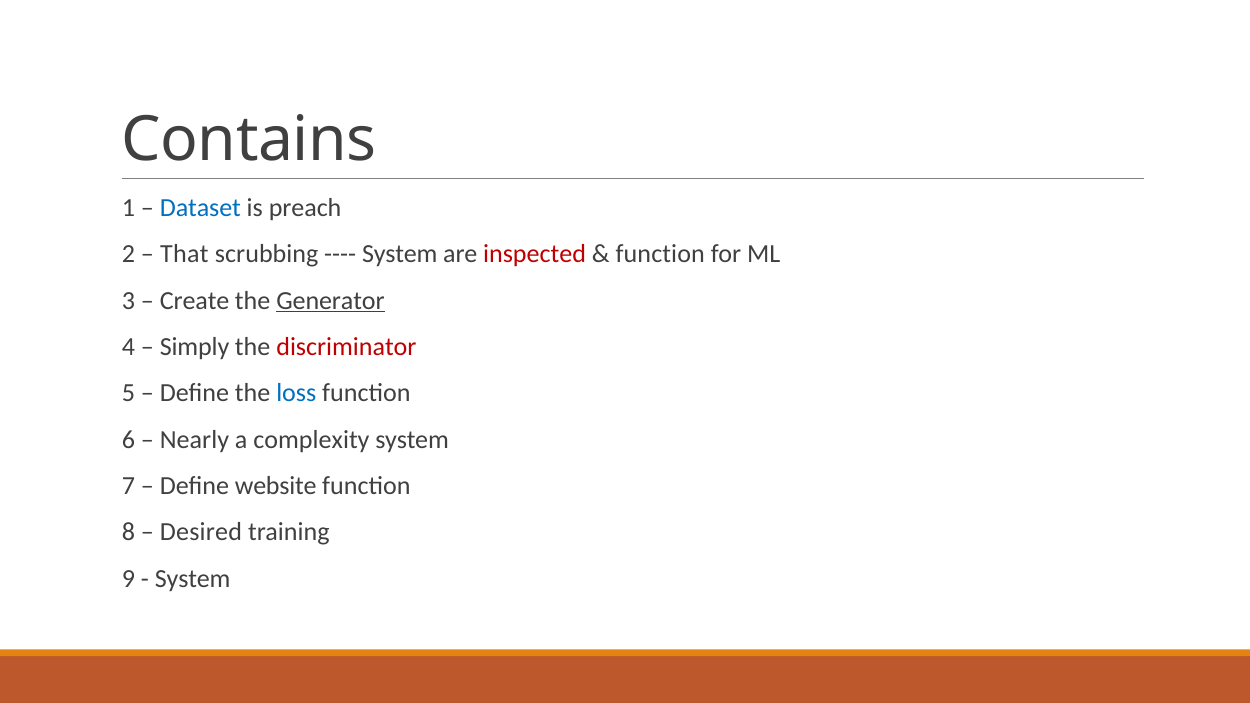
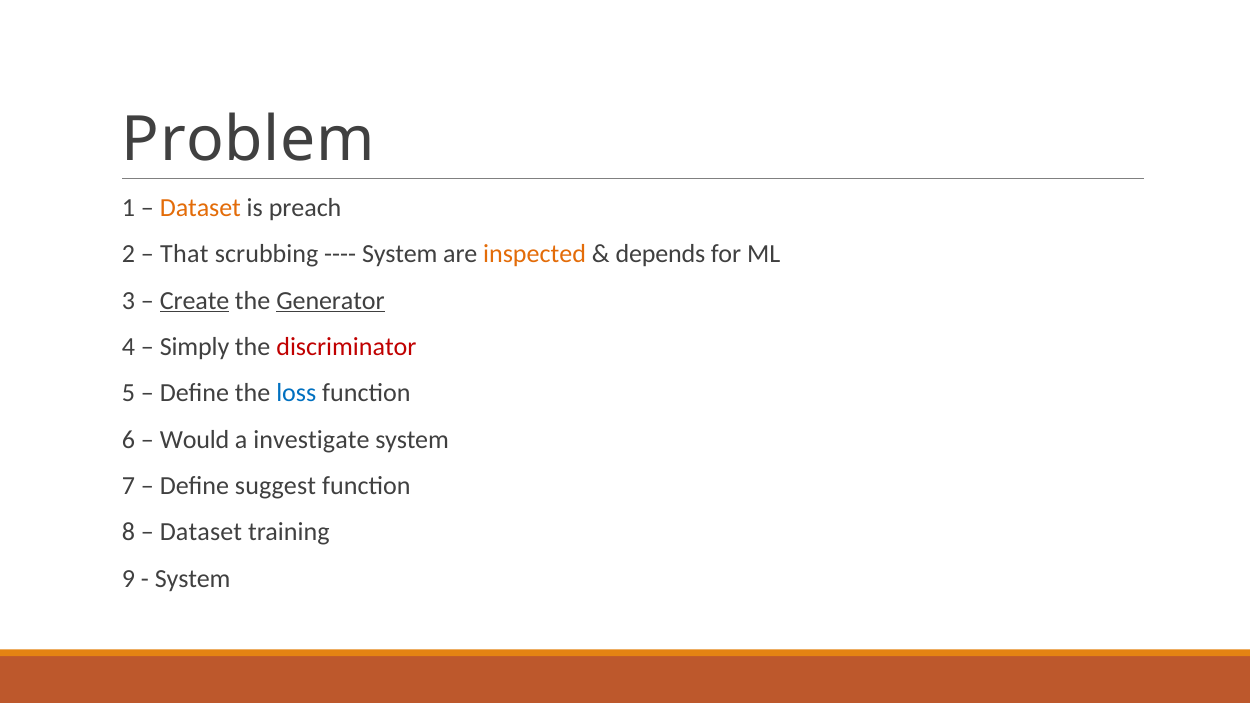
Contains: Contains -> Problem (248, 140)
Dataset colour: blue -> orange (200, 208)
inspected colour: red -> orange (535, 254)
function: function -> depends (660, 254)
Create underline: none -> present (195, 301)
Nearly: Nearly -> Would (195, 440)
complexity: complexity -> investigate (311, 440)
website: website -> suggest (276, 486)
Desired: Desired -> Dataset (201, 532)
